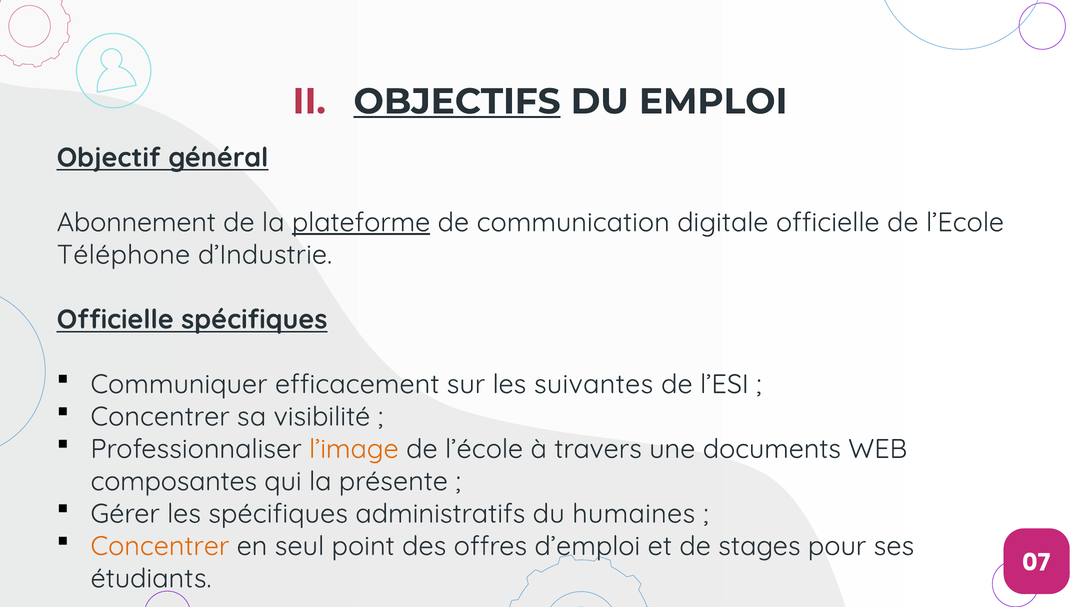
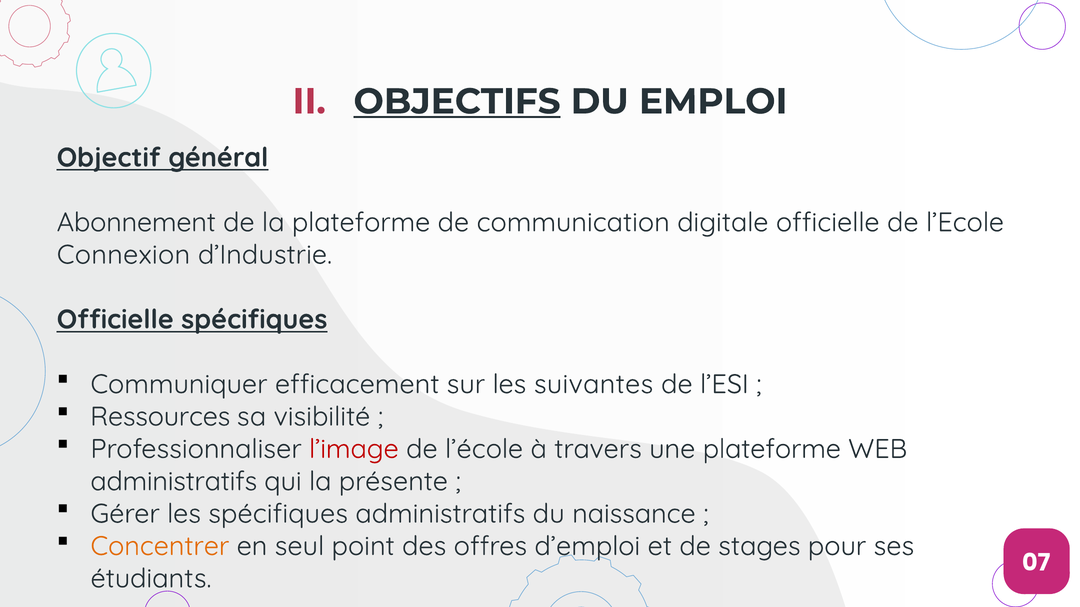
plateforme underline: present -> none (361, 223)
Téléphone: Téléphone -> Connexion (123, 255)
Concentrer: Concentrer -> Ressources (160, 417)
l’image colour: orange -> red (354, 449)
une documents: documents -> plateforme (772, 449)
composantes: composantes -> administratifs (174, 482)
humaines: humaines -> naissance (634, 514)
